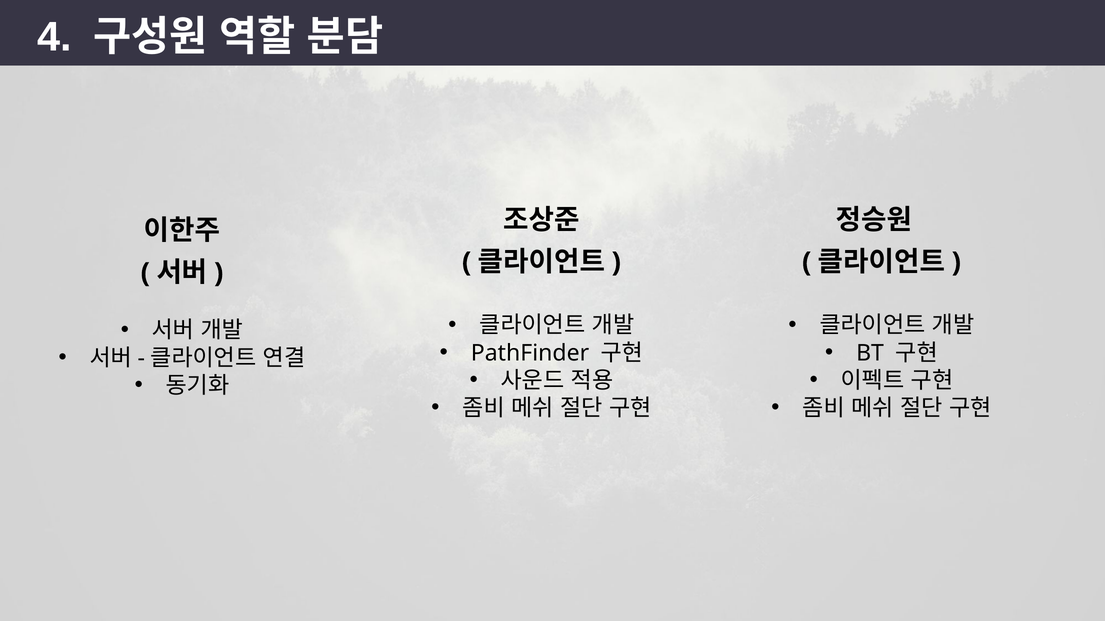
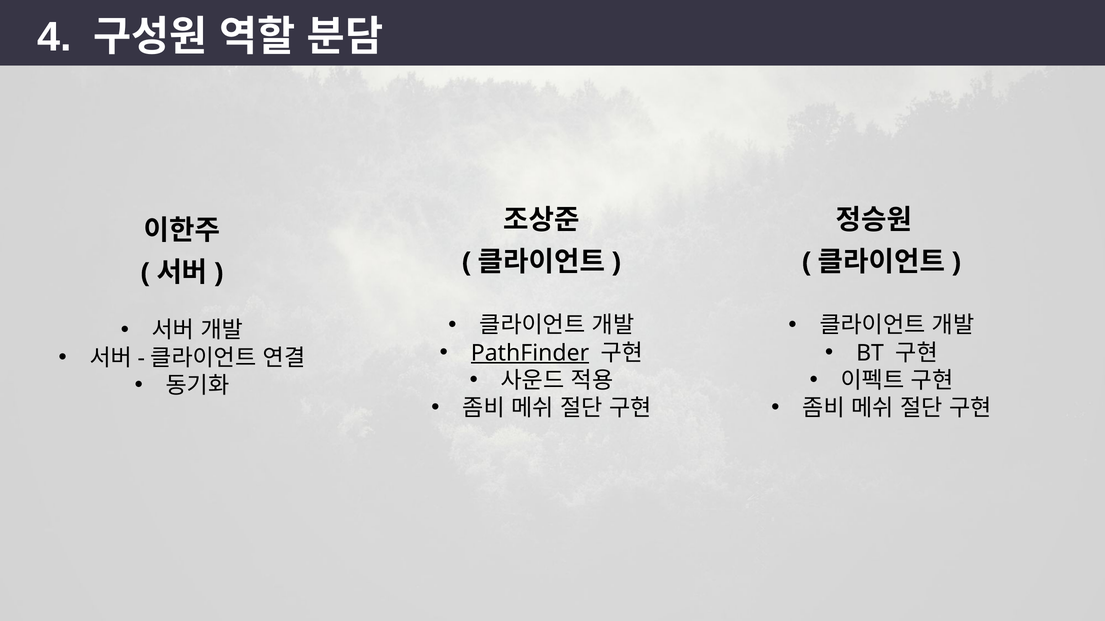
PathFinder underline: none -> present (530, 353)
